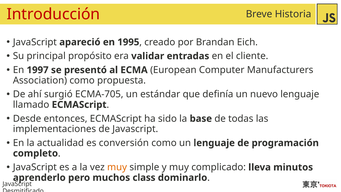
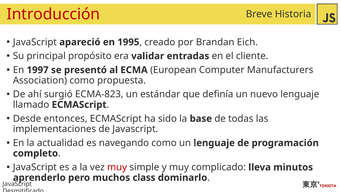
ECMA-705: ECMA-705 -> ECMA-823 (99, 94)
conversión: conversión -> navegando (124, 143)
muy colour: orange -> red (117, 167)
